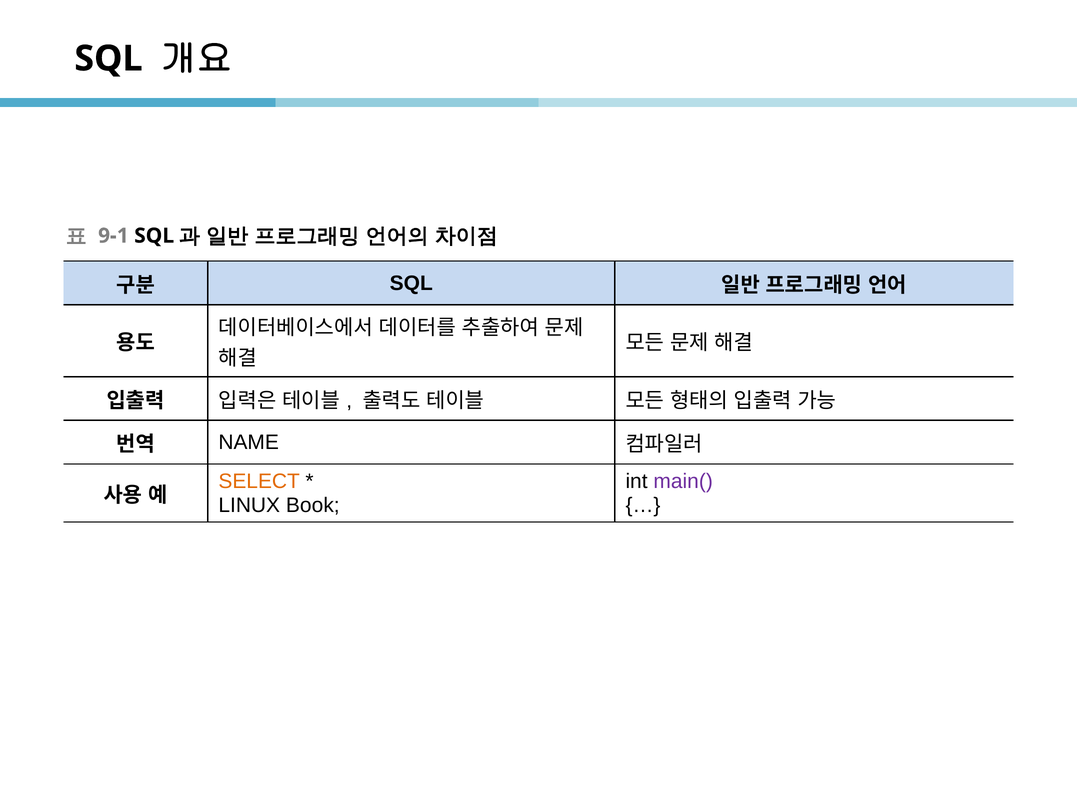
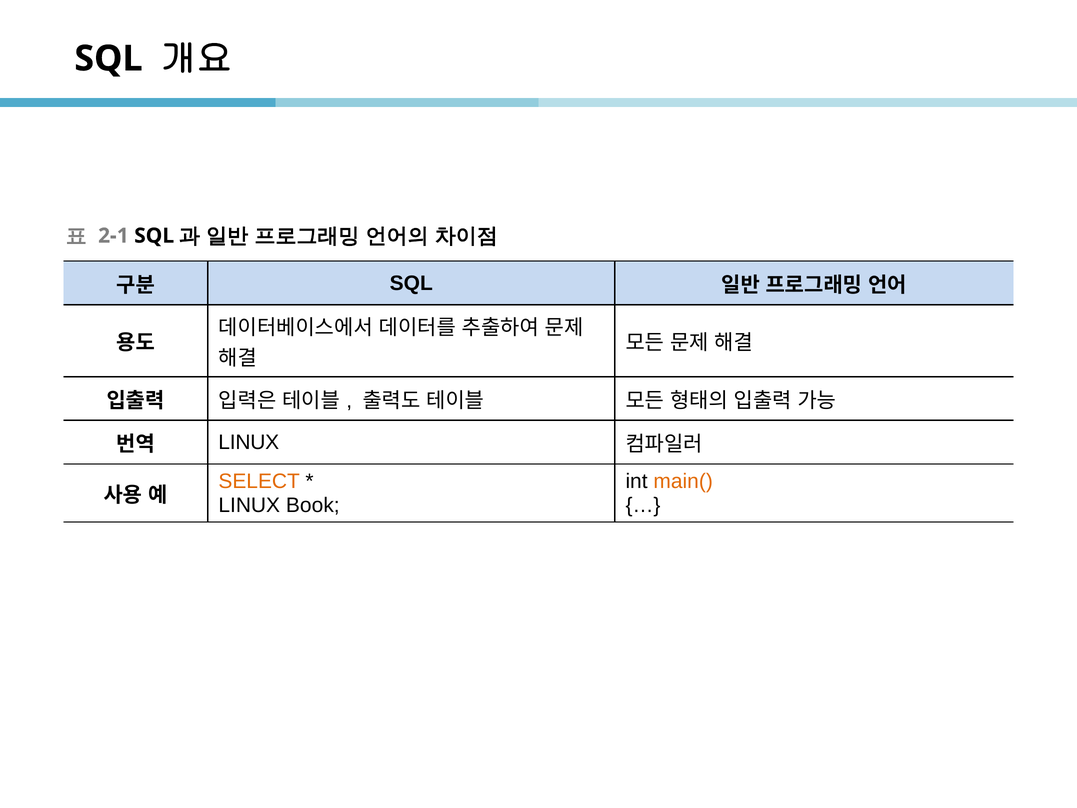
9-1: 9-1 -> 2-1 (113, 236)
NAME: NAME -> LINUX (249, 442)
main( colour: purple -> orange (683, 481)
